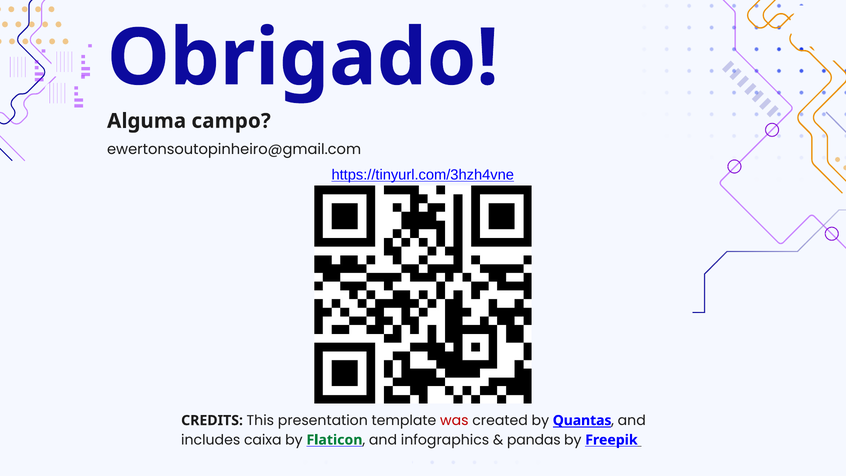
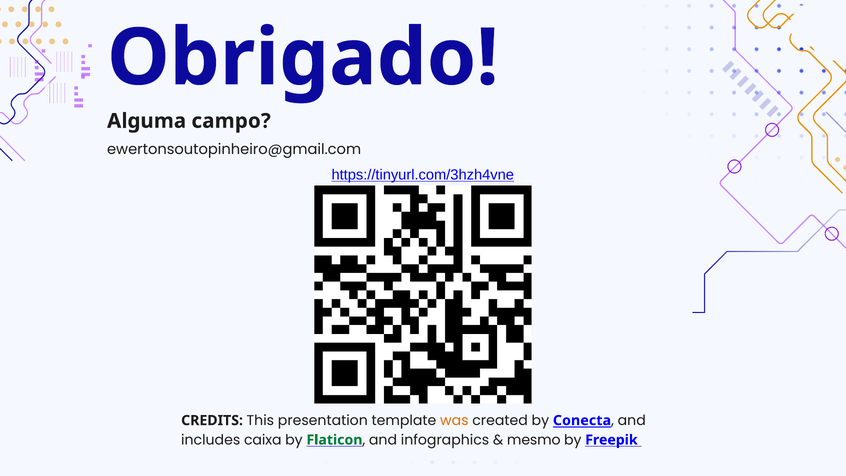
was colour: red -> orange (454, 420)
Quantas: Quantas -> Conecta (582, 420)
pandas: pandas -> mesmo (534, 440)
